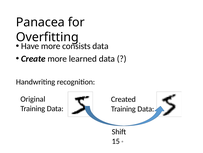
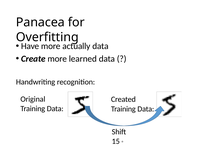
consists: consists -> actually (76, 46)
